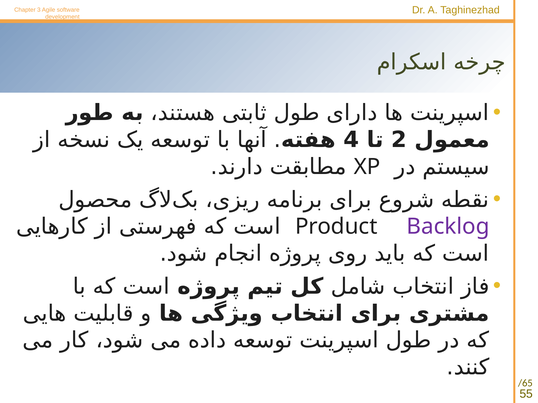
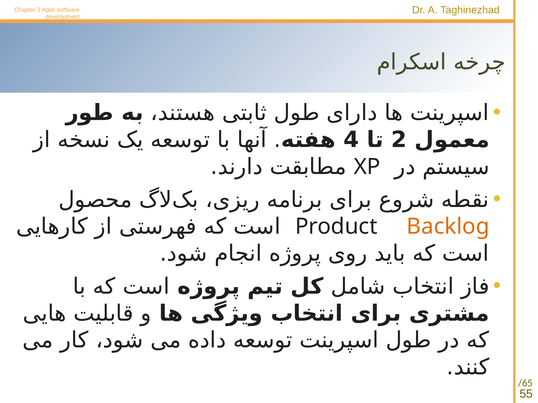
Backlog colour: purple -> orange (448, 227)
